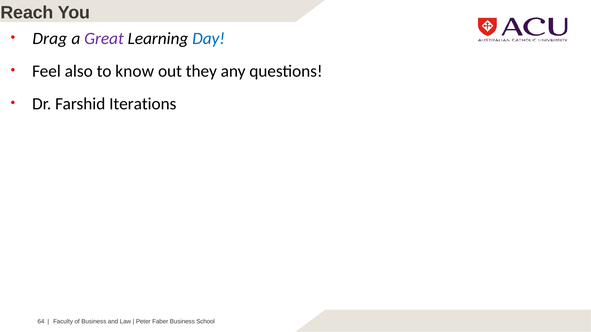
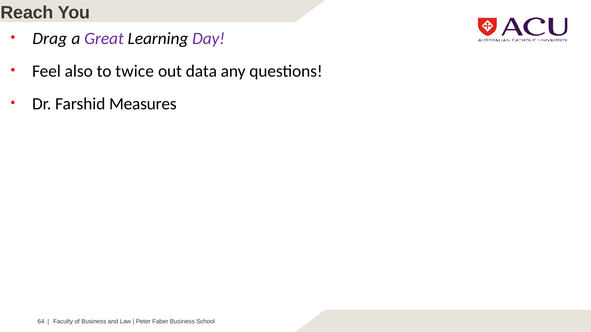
Day colour: blue -> purple (209, 38)
know: know -> twice (135, 71)
they: they -> data (201, 71)
Iterations: Iterations -> Measures (143, 104)
